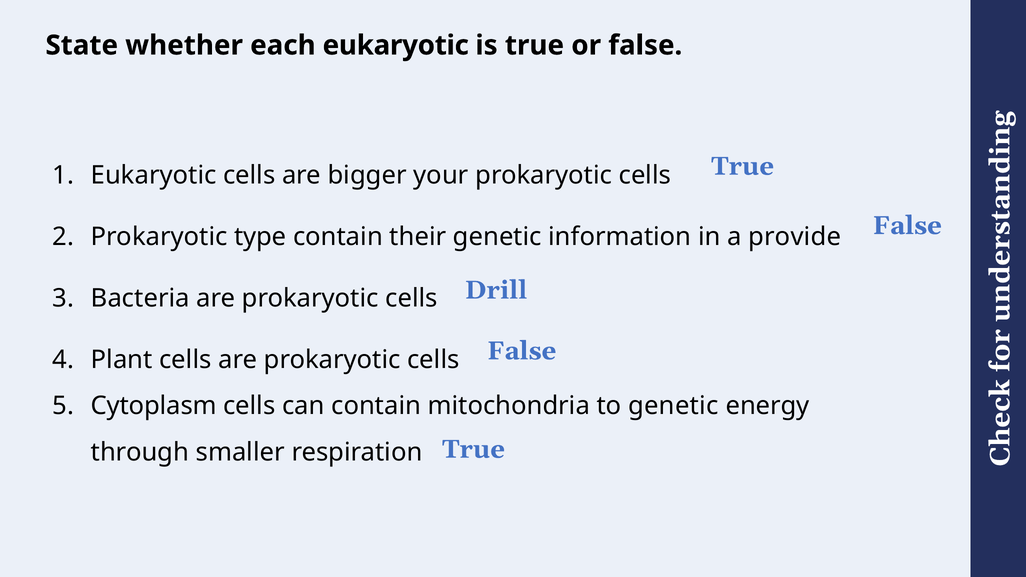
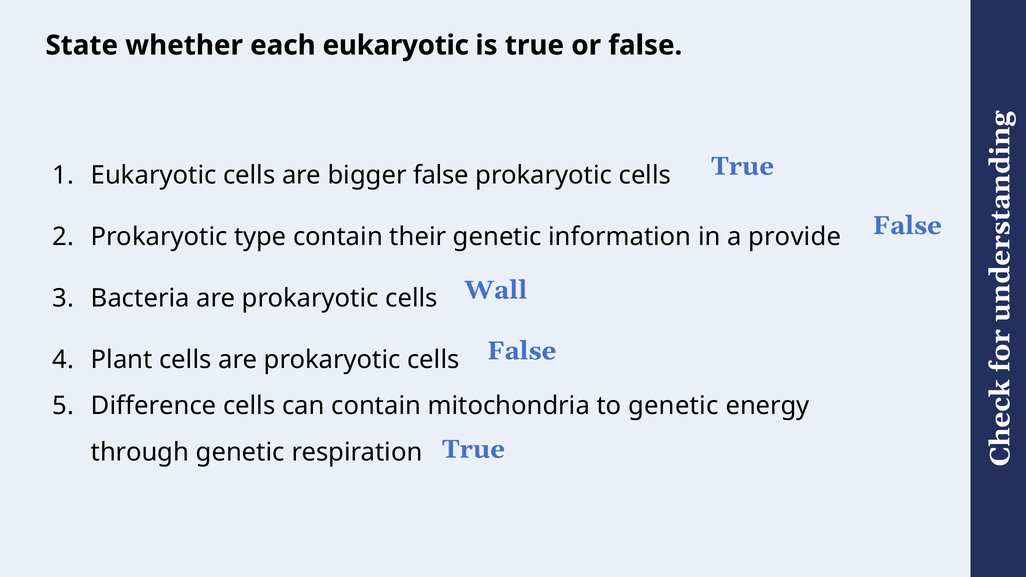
bigger your: your -> false (441, 175)
Drill: Drill -> Wall (496, 290)
Cytoplasm: Cytoplasm -> Difference (154, 406)
through smaller: smaller -> genetic (240, 452)
